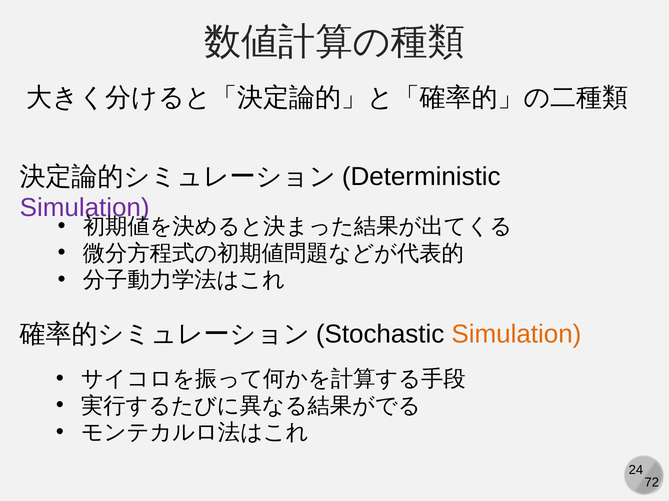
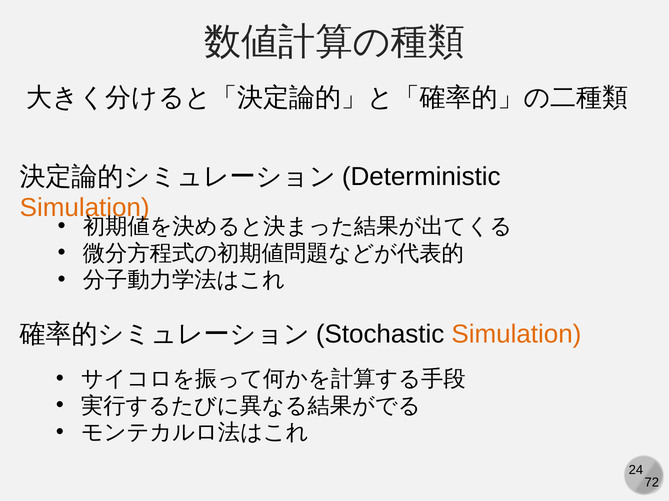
Simulation colour: purple -> orange (85, 208)
